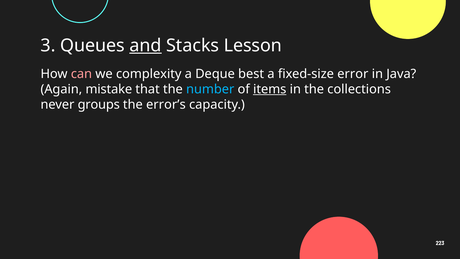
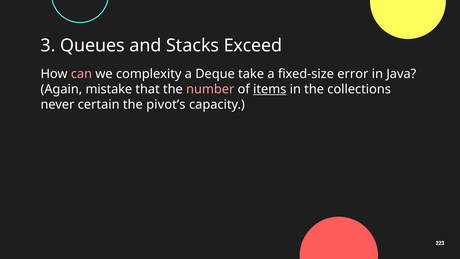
and underline: present -> none (145, 46)
Lesson: Lesson -> Exceed (253, 46)
best: best -> take (251, 74)
number colour: light blue -> pink (210, 89)
groups: groups -> certain (99, 104)
error’s: error’s -> pivot’s (166, 104)
